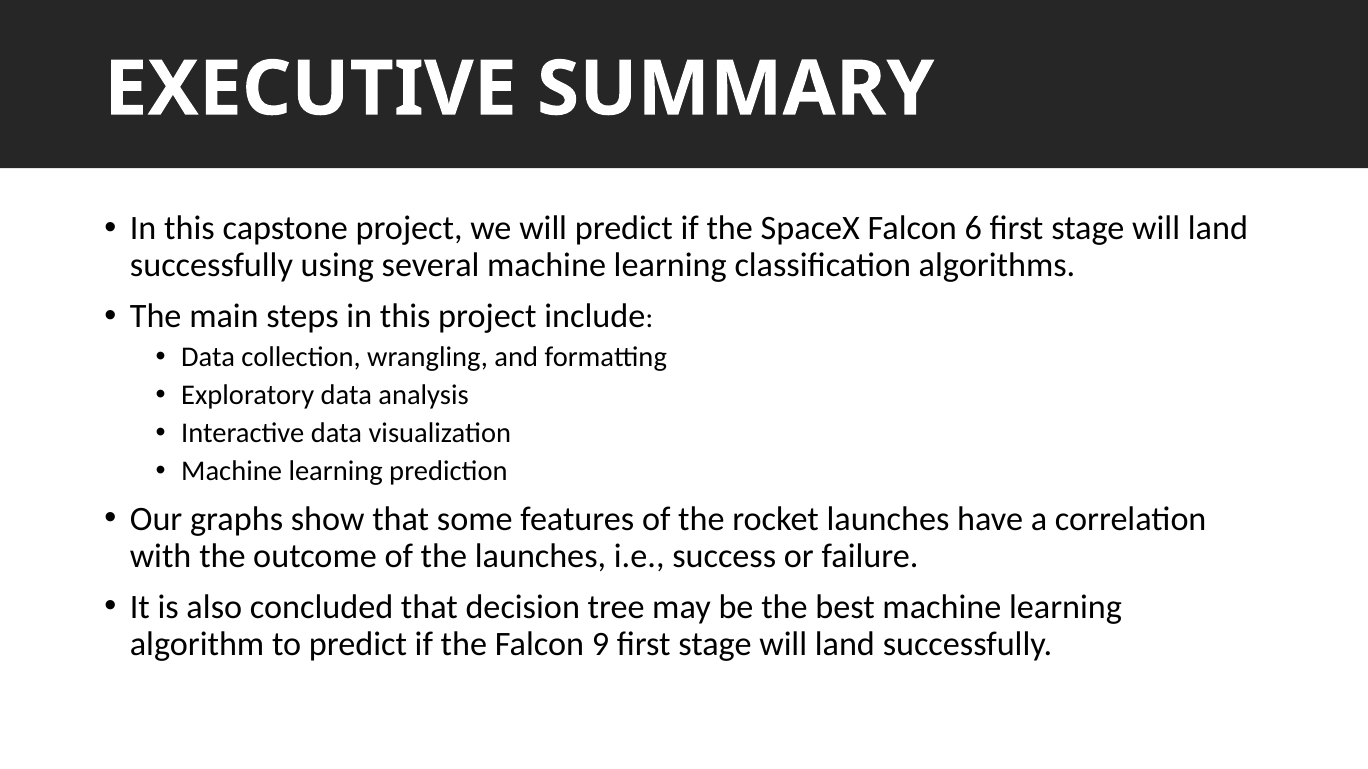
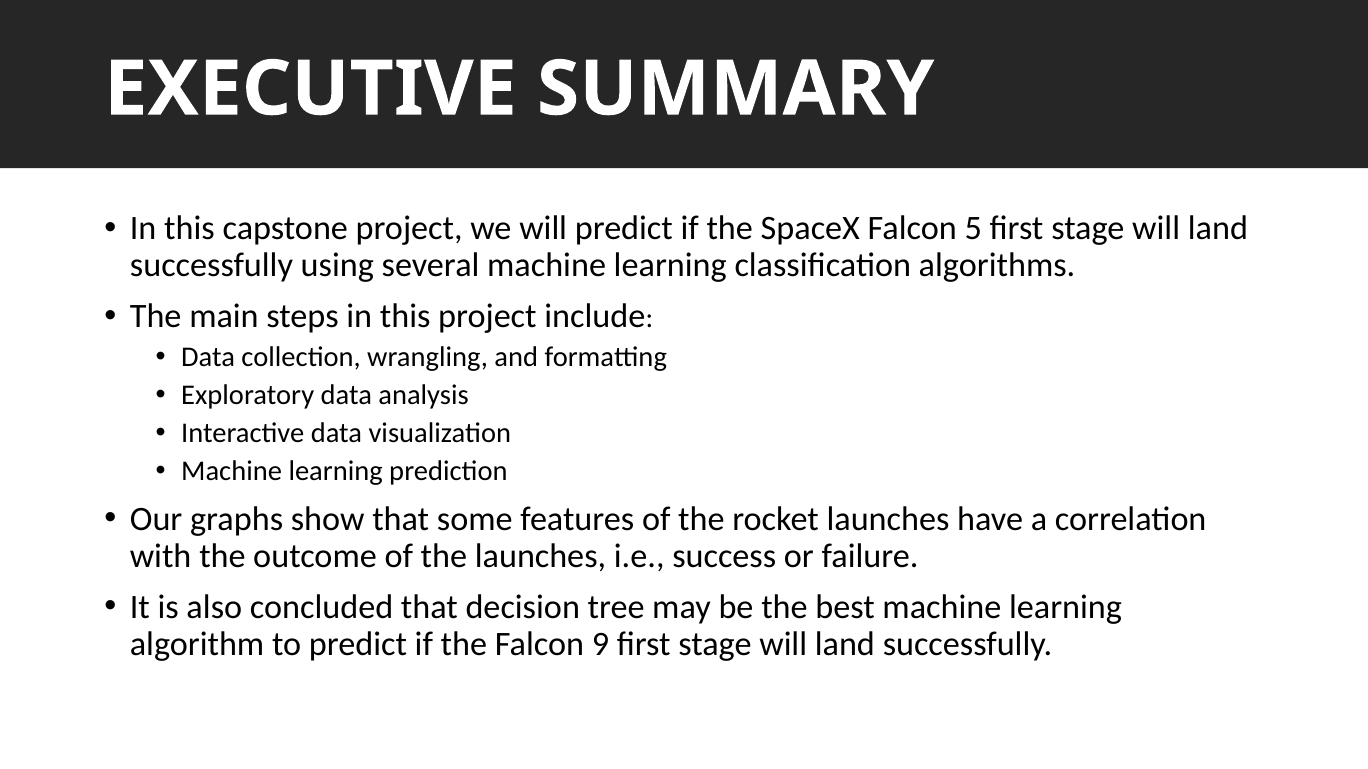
6: 6 -> 5 (973, 228)
